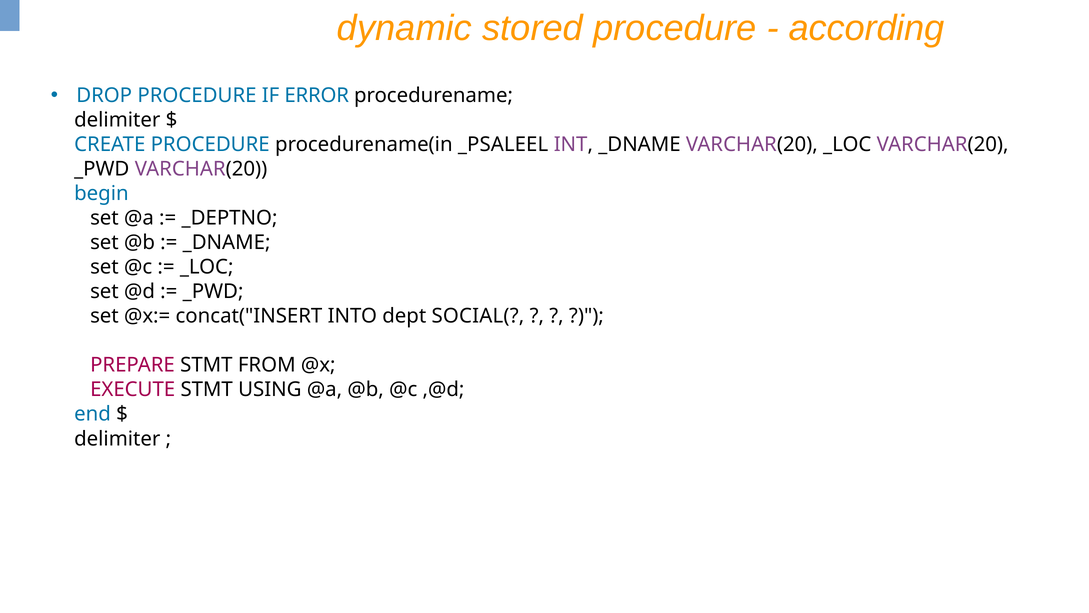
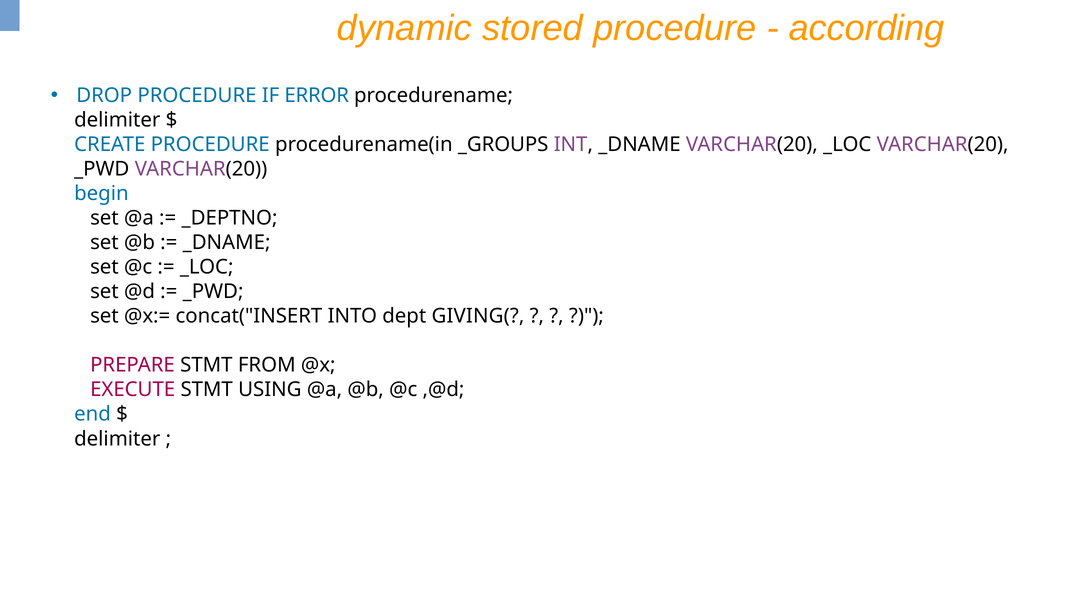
_PSALEEL: _PSALEEL -> _GROUPS (503, 144)
SOCIAL(: SOCIAL( -> GIVING( (478, 316)
